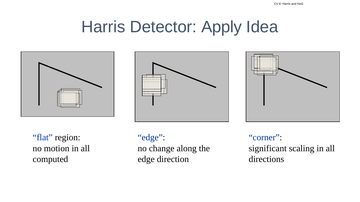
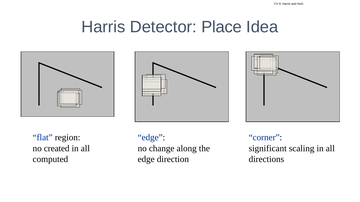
Apply: Apply -> Place (222, 27)
motion: motion -> created (57, 149)
